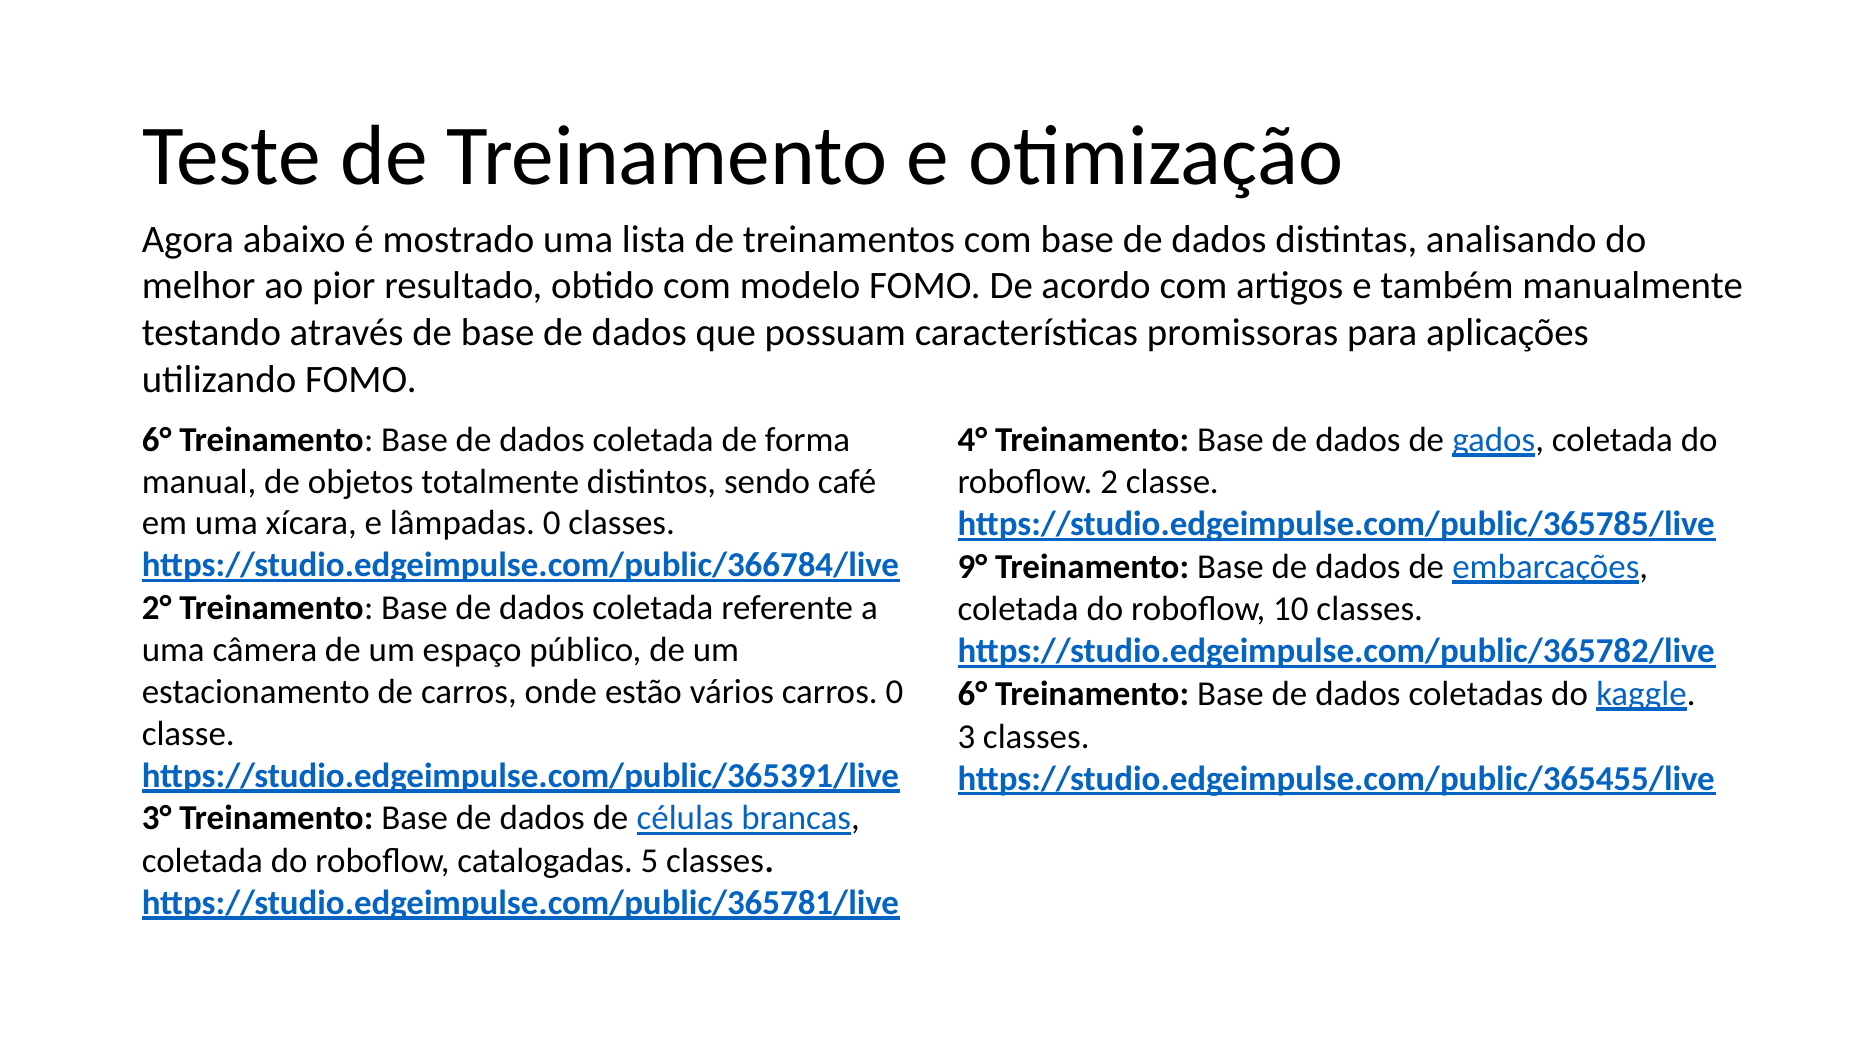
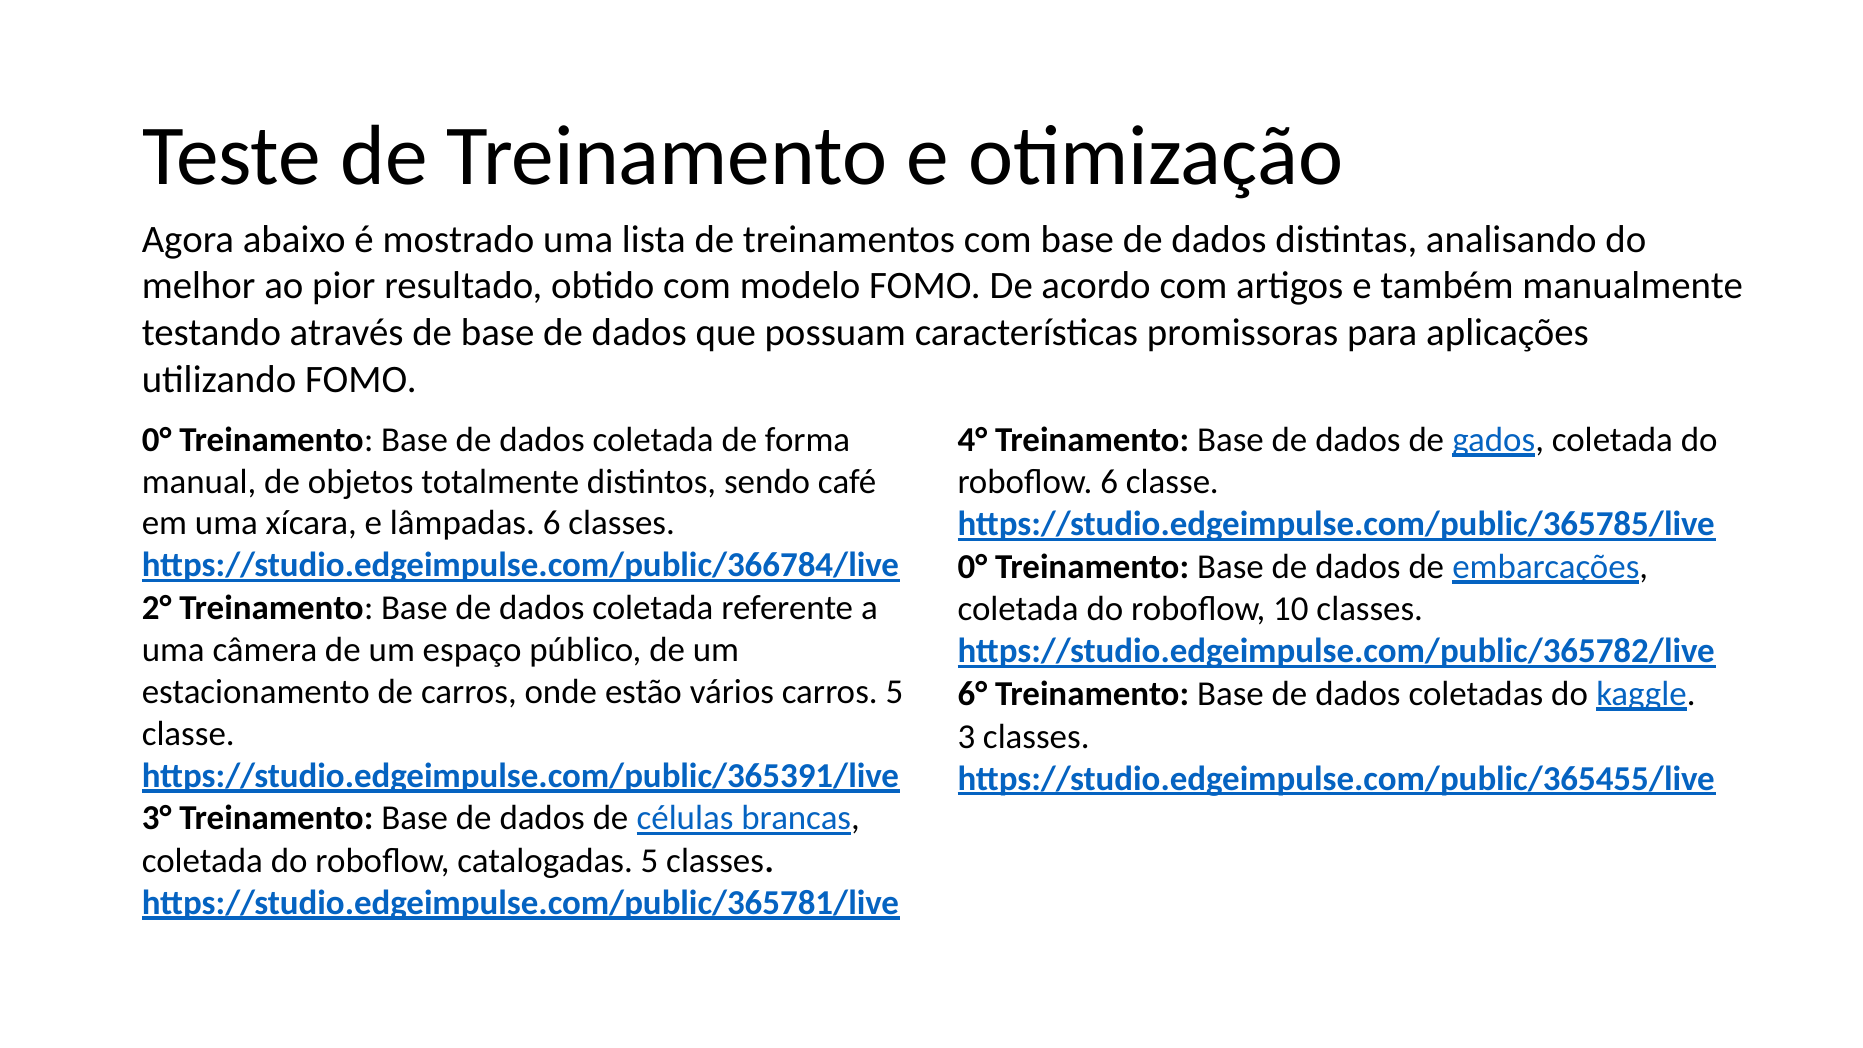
6°: 6° -> 0° (157, 440)
roboflow 2: 2 -> 6 (1109, 482)
lâmpadas 0: 0 -> 6 (552, 523)
9°: 9° -> 0° (972, 567)
carros 0: 0 -> 5 (894, 692)
